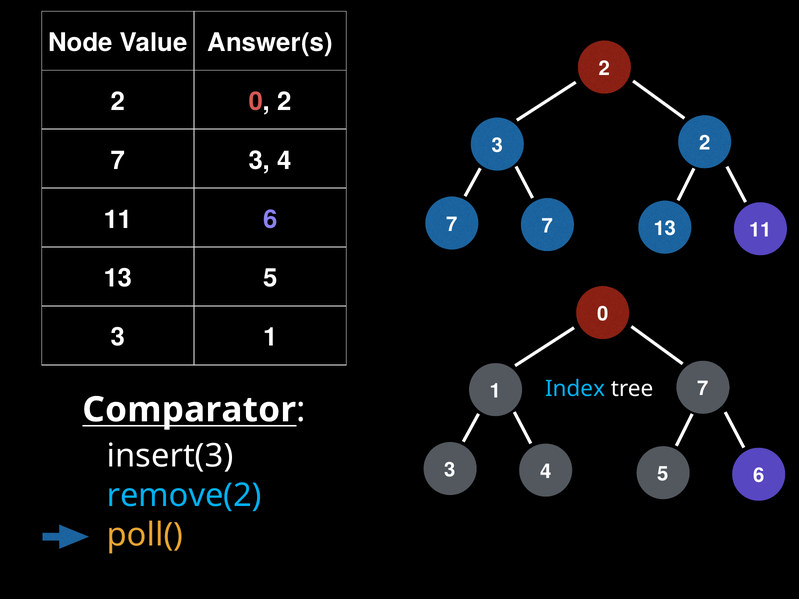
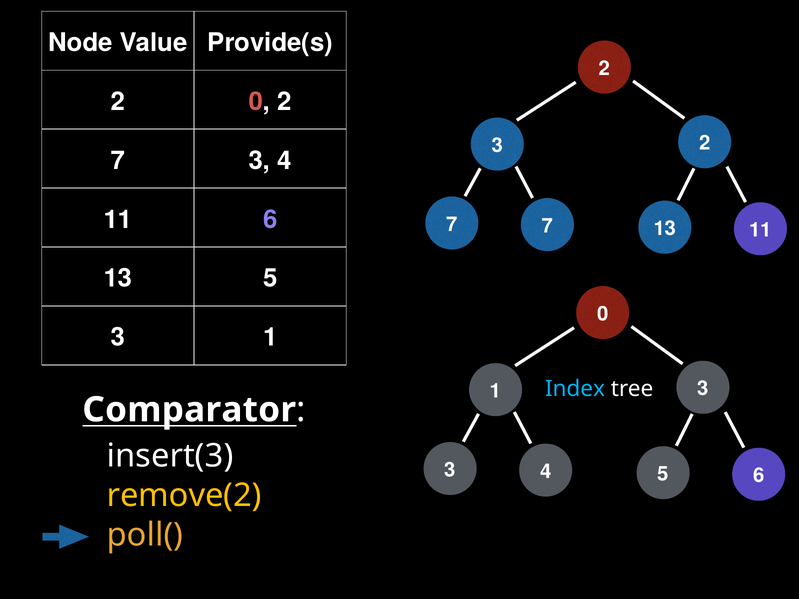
Answer(s: Answer(s -> Provide(s (270, 43)
1 7: 7 -> 3 (703, 389)
remove(2 colour: light blue -> yellow (184, 496)
